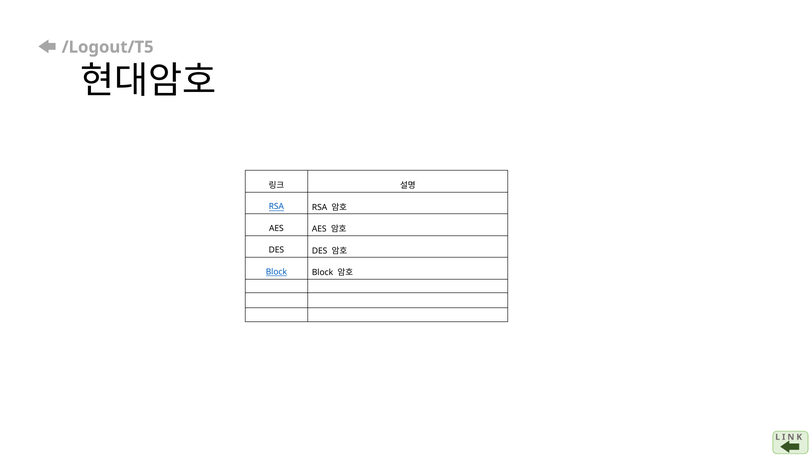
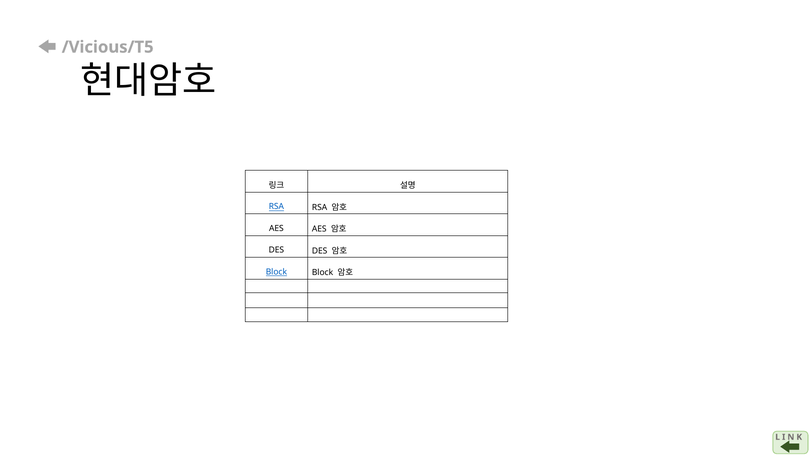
/Logout/T5: /Logout/T5 -> /Vicious/T5 (108, 47)
